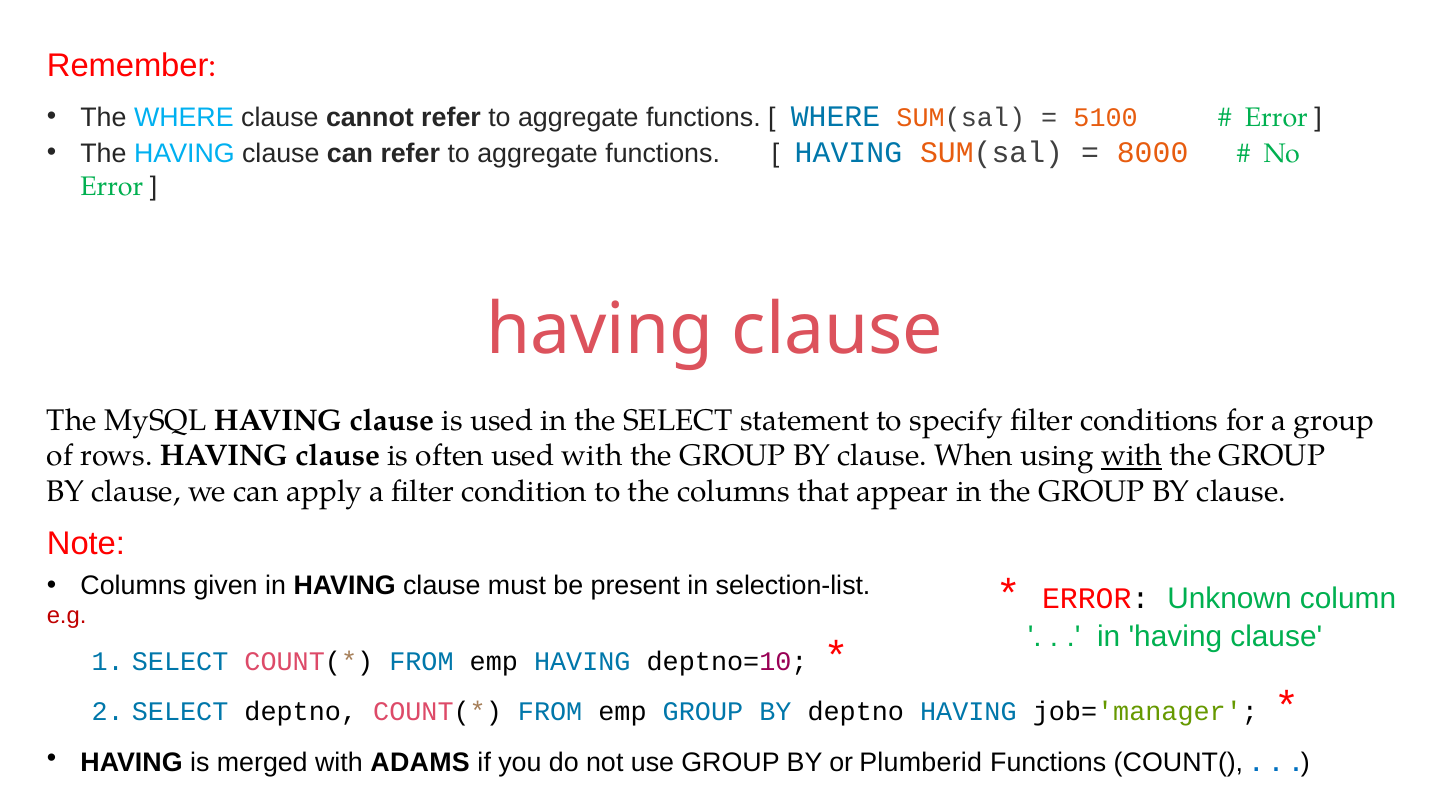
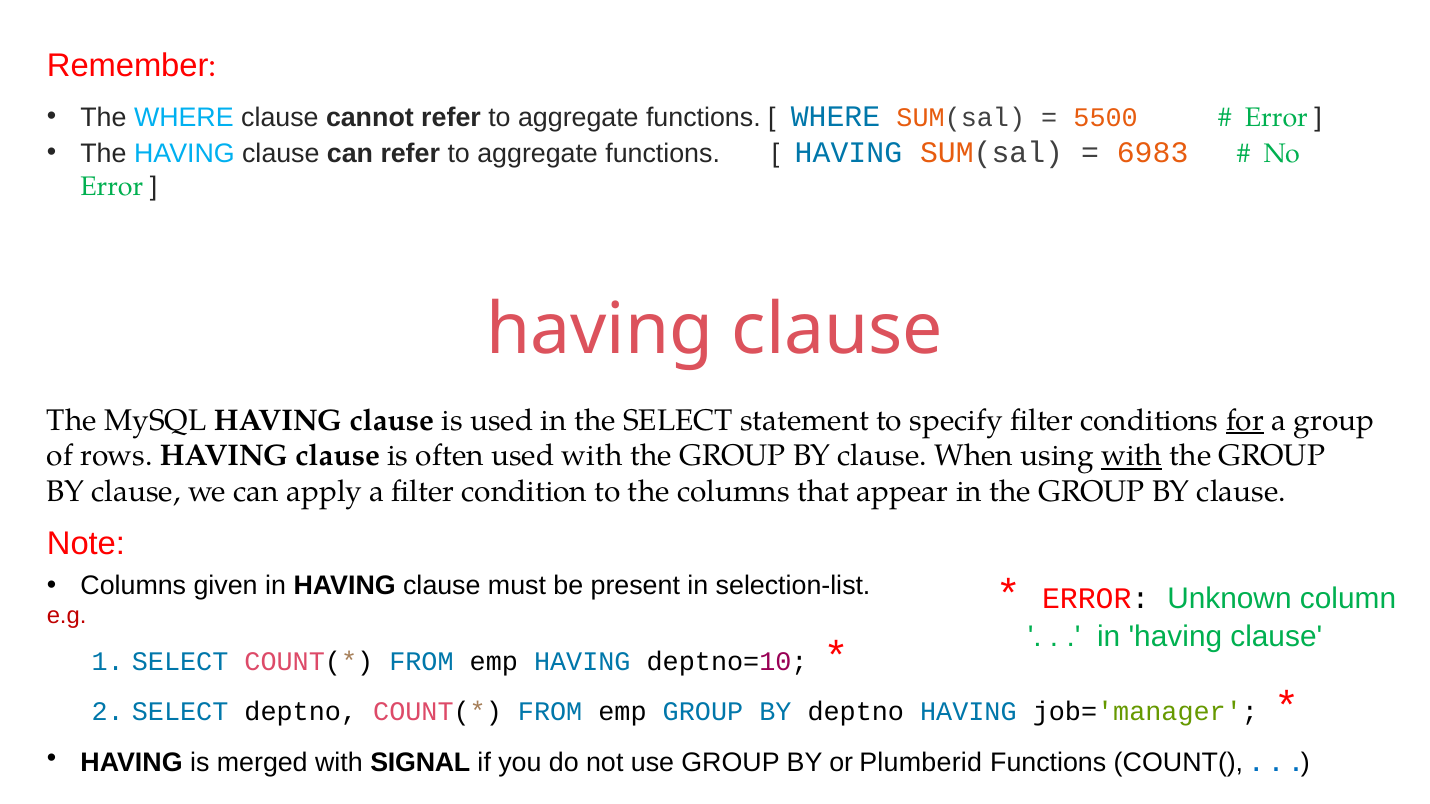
5100: 5100 -> 5500 (1106, 118)
8000: 8000 -> 6983 (1153, 153)
for underline: none -> present (1245, 420)
ADAMS: ADAMS -> SIGNAL (420, 763)
